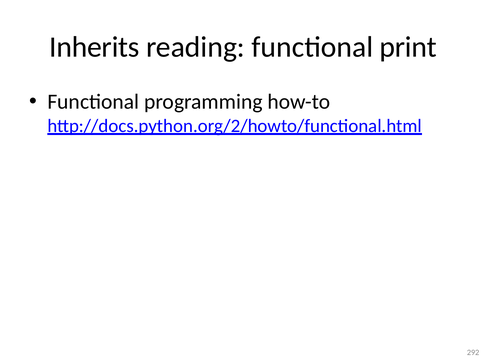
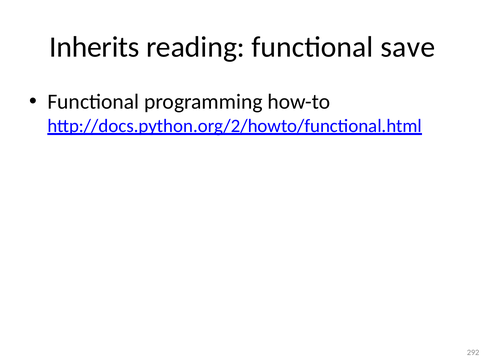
print: print -> save (408, 47)
